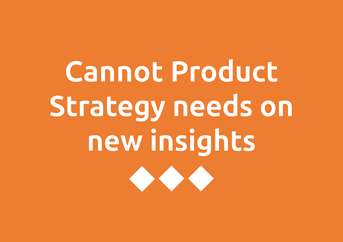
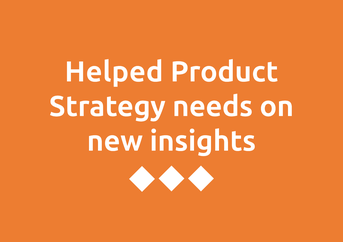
Cannot: Cannot -> Helped (114, 72)
